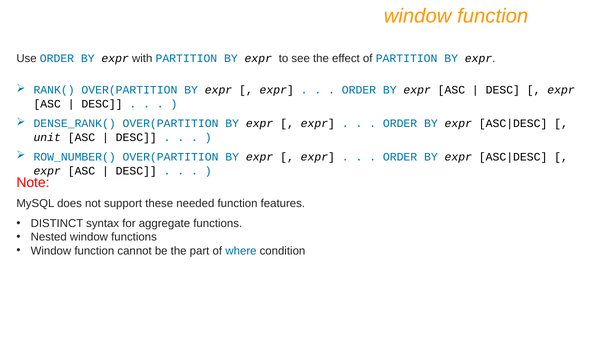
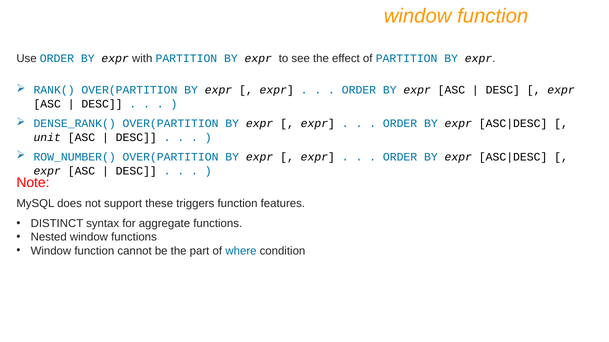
needed: needed -> triggers (195, 204)
